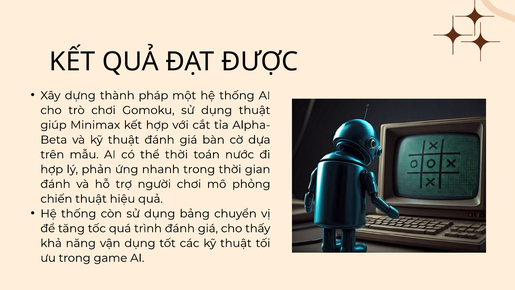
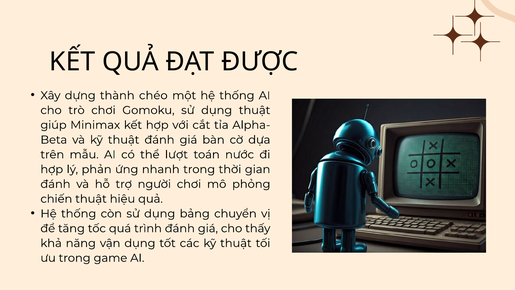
pháp: pháp -> chéo (153, 95)
thể thời: thời -> lượt (176, 154)
